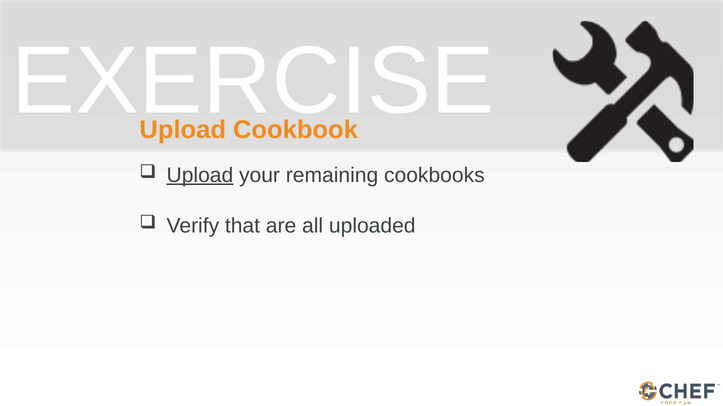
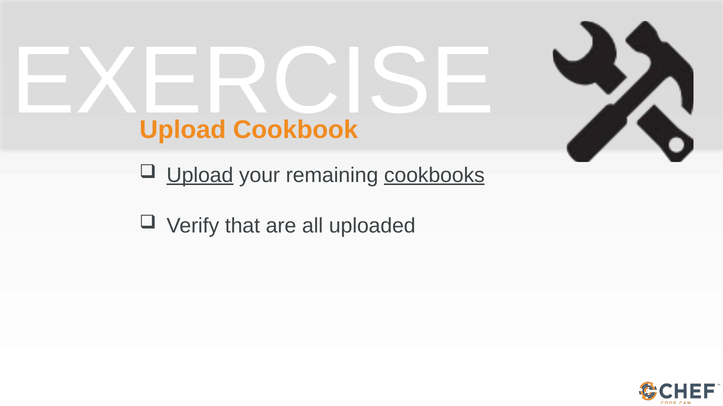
cookbooks underline: none -> present (434, 175)
